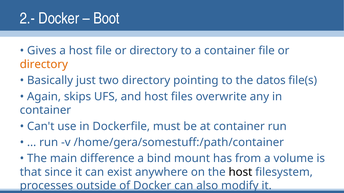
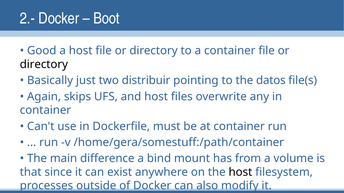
Gives: Gives -> Good (42, 51)
directory colour: orange -> black (44, 65)
two directory: directory -> distribuir (146, 81)
